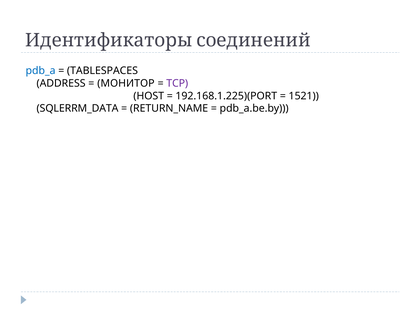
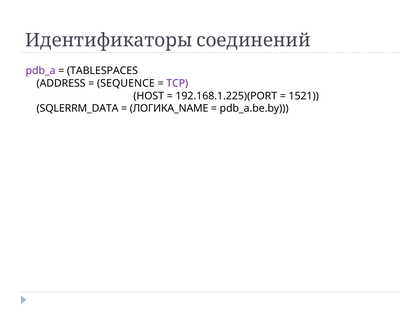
pdb_a colour: blue -> purple (41, 71)
МОНИТОР: МОНИТОР -> SEQUENCE (126, 83)
RETURN_NAME: RETURN_NAME -> ЛОГИКА_NAME (169, 108)
